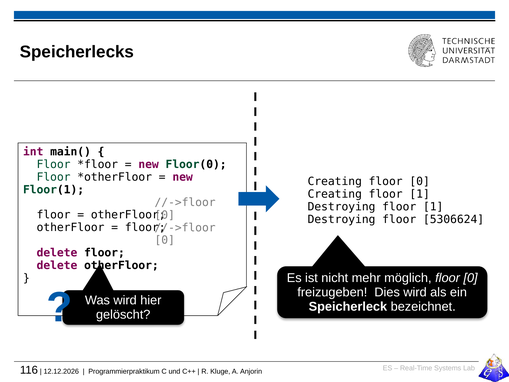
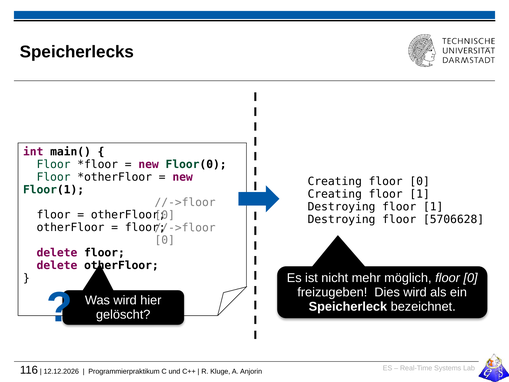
5306624: 5306624 -> 5706628 (454, 219)
